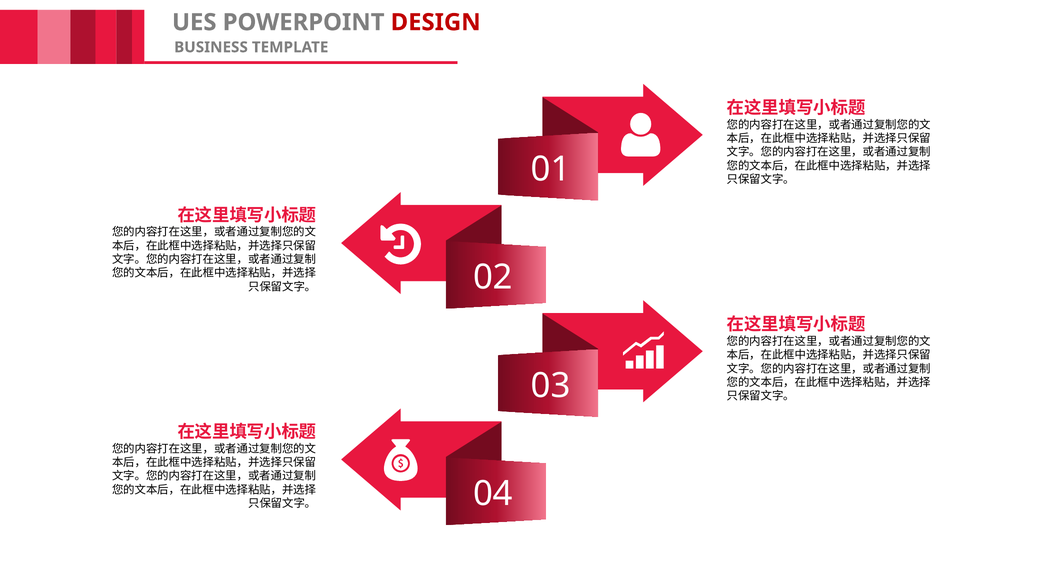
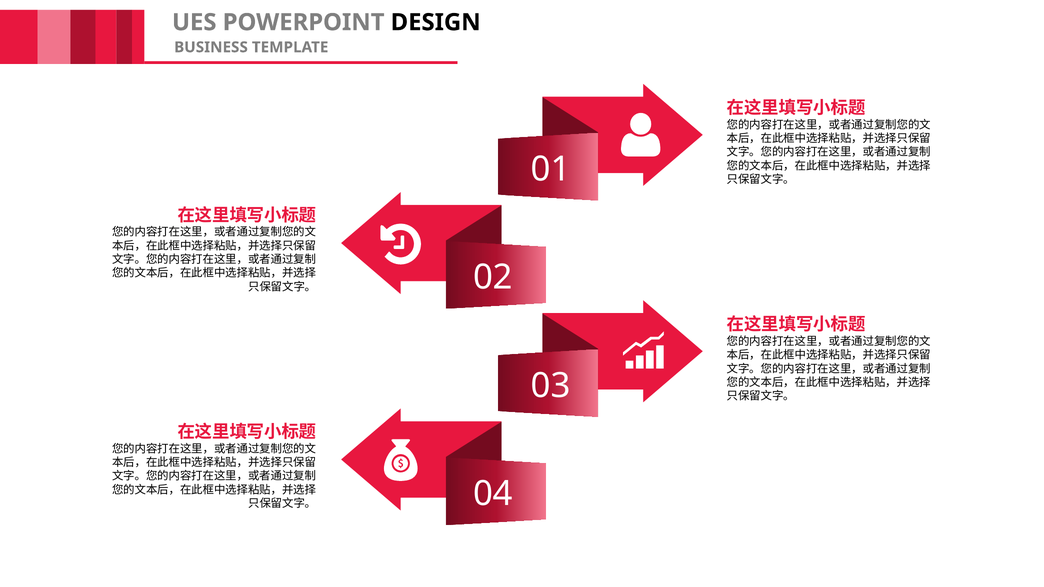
DESIGN colour: red -> black (436, 22)
